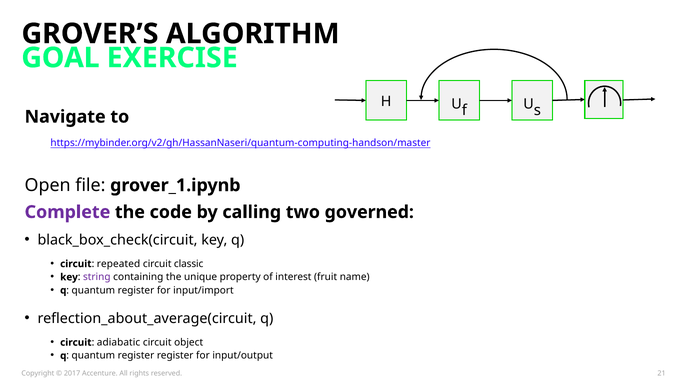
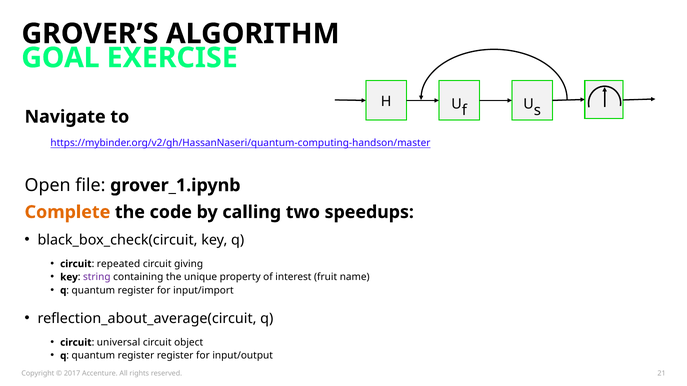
Complete colour: purple -> orange (67, 212)
governed: governed -> speedups (369, 212)
classic: classic -> giving (189, 264)
adiabatic: adiabatic -> universal (119, 343)
